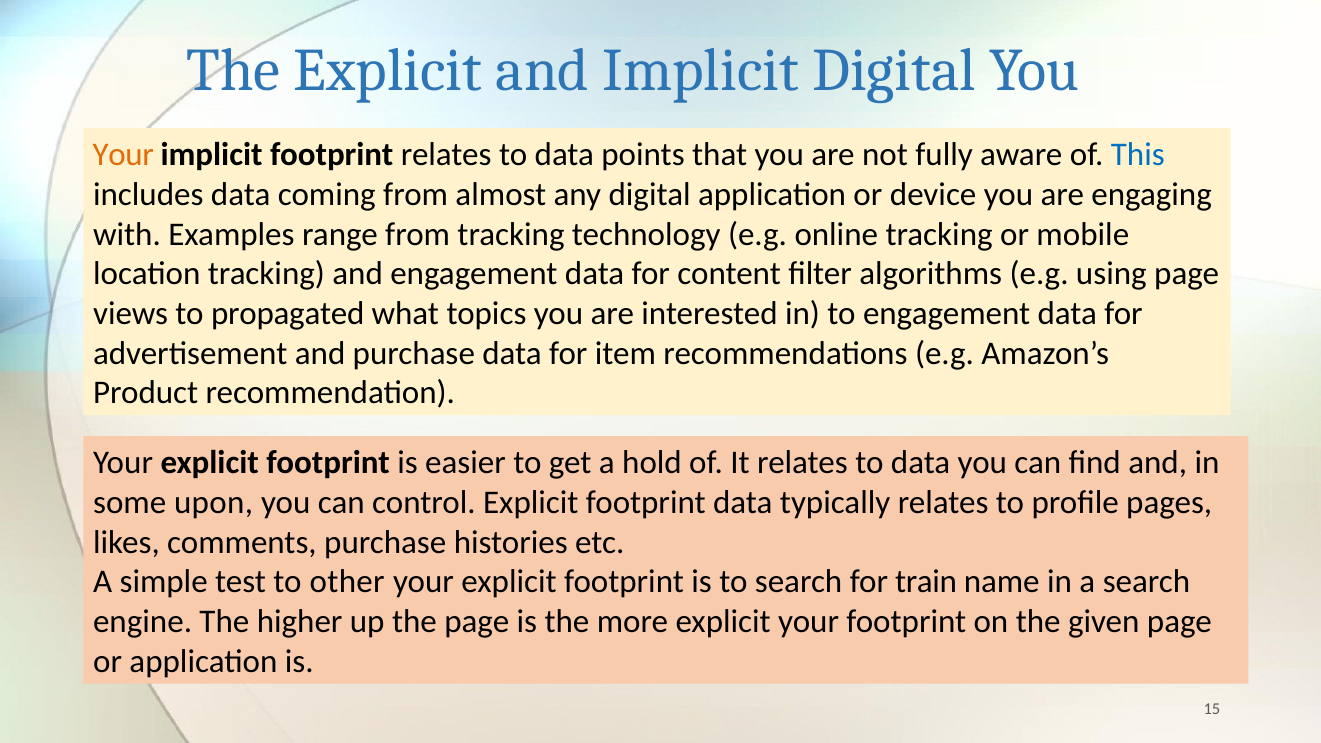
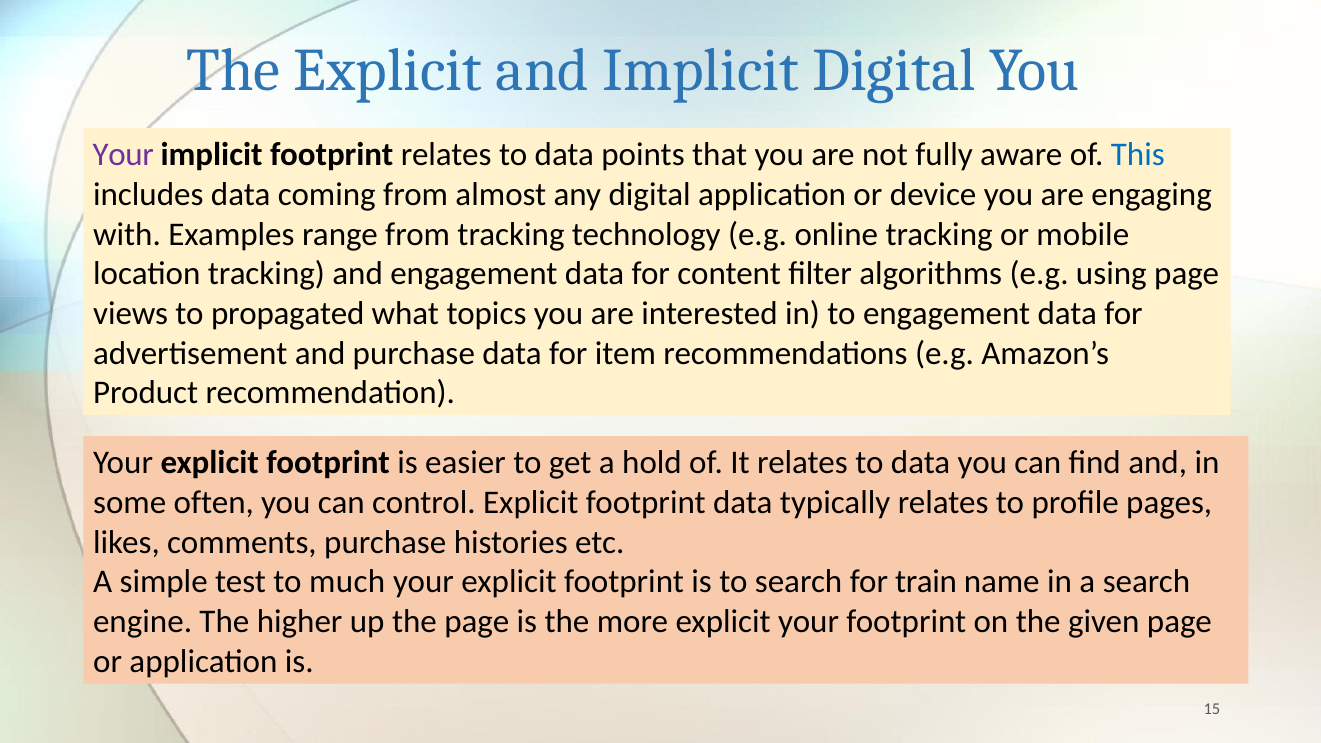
Your colour: orange -> purple (123, 155)
upon: upon -> often (214, 503)
other: other -> much (347, 582)
